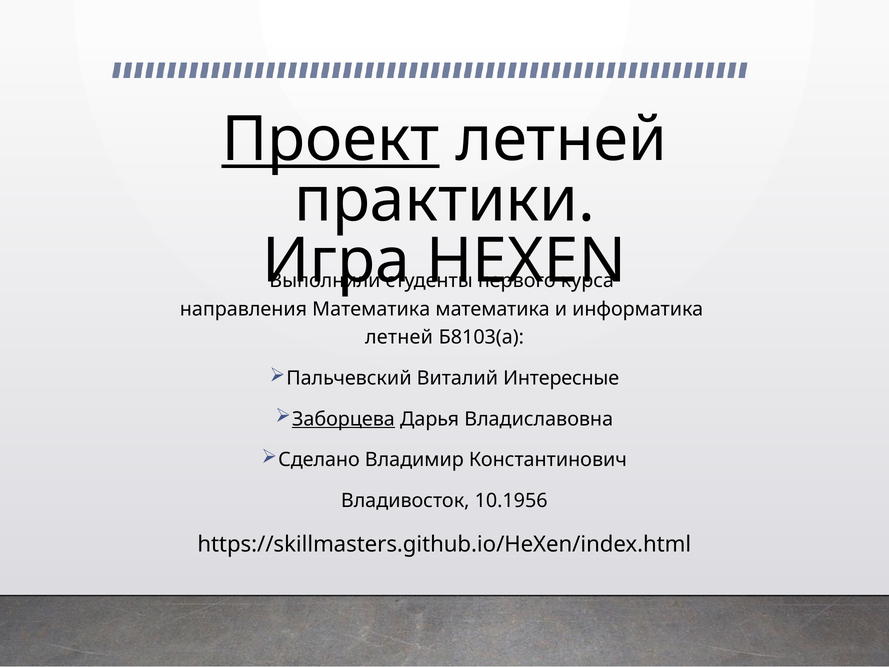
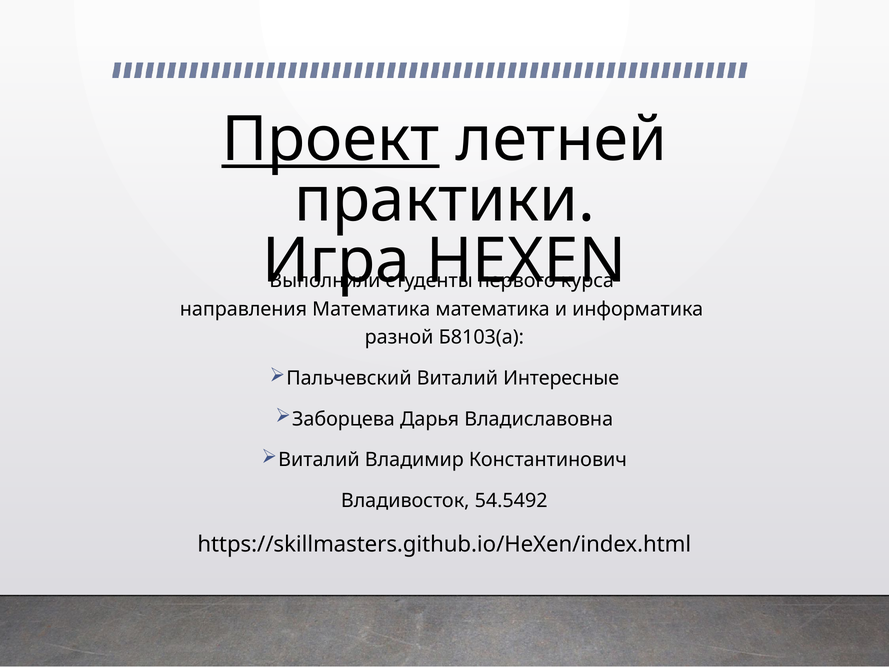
летней: летней -> разной (399, 337)
Заборцева underline: present -> none (343, 419)
Сделано: Сделано -> Виталий (319, 460)
10.1956: 10.1956 -> 54.5492 (511, 500)
